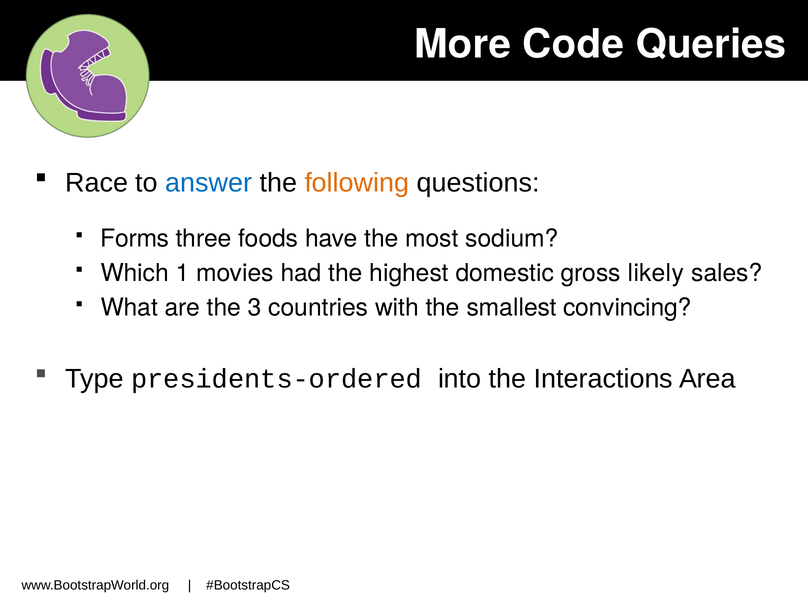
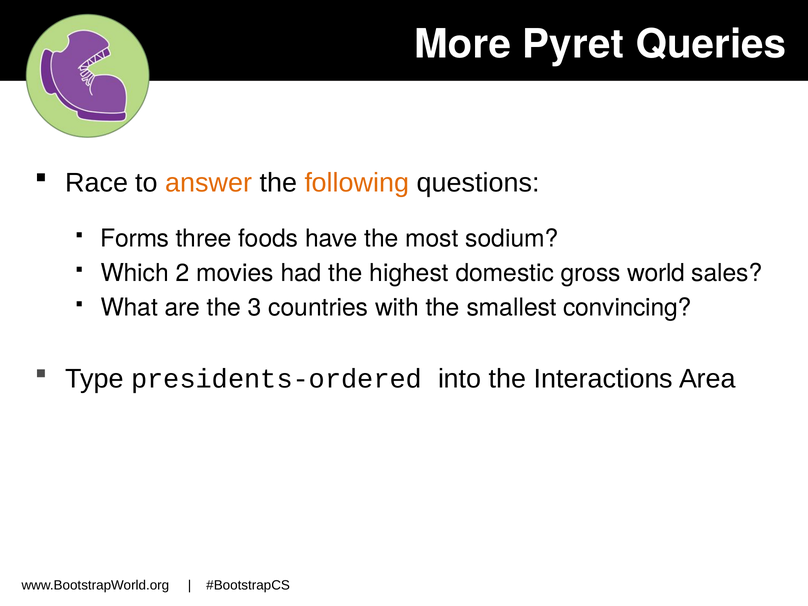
Code: Code -> Pyret (573, 44)
answer colour: blue -> orange (209, 183)
1: 1 -> 2 (183, 273)
likely: likely -> world (656, 273)
